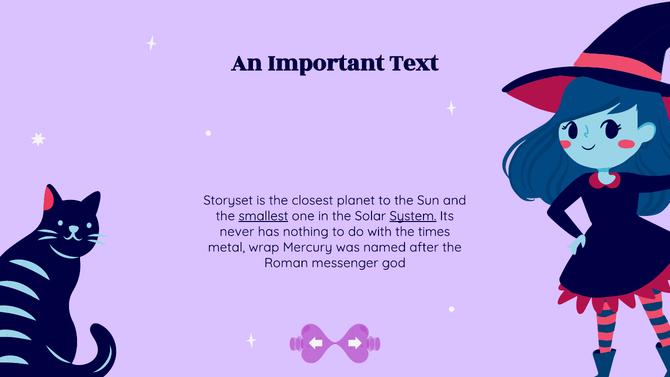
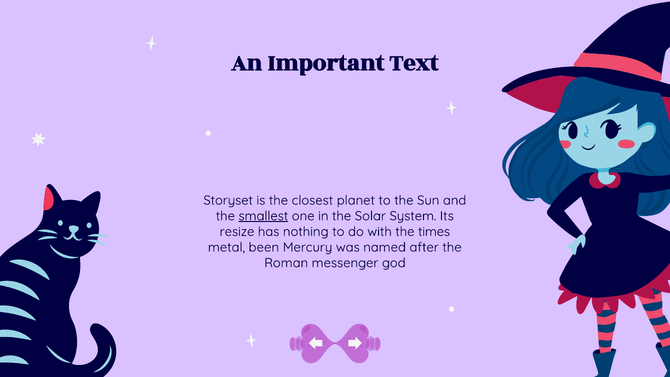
System underline: present -> none (413, 216)
never: never -> resize (237, 232)
wrap: wrap -> been (264, 247)
